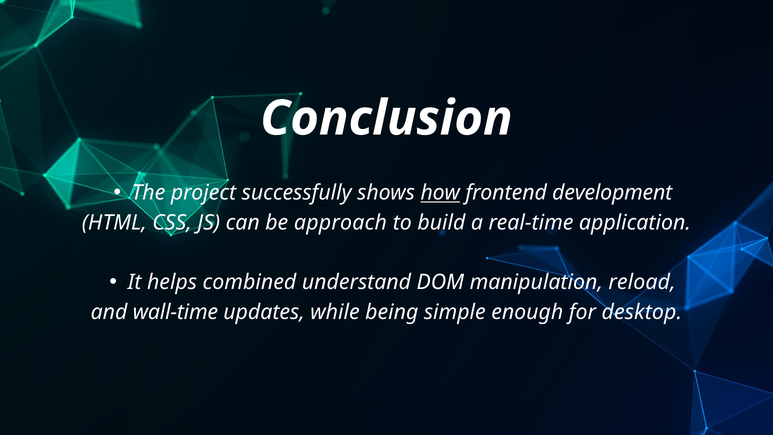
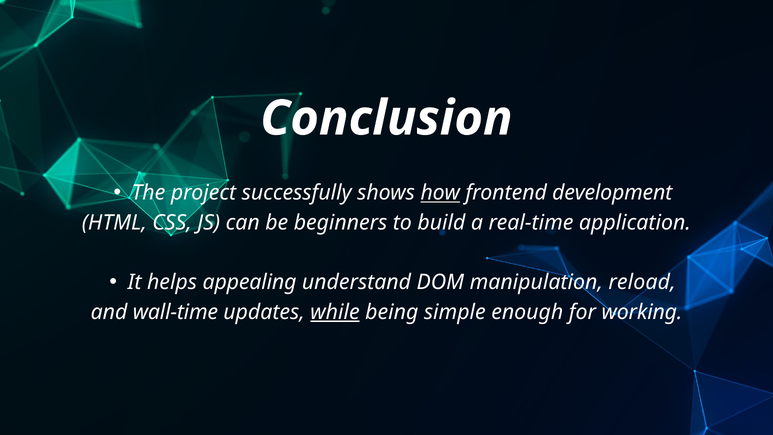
approach: approach -> beginners (341, 222)
combined: combined -> appealing (250, 282)
while underline: none -> present (335, 312)
desktop: desktop -> working (642, 312)
